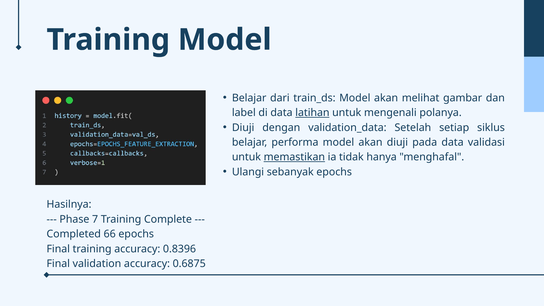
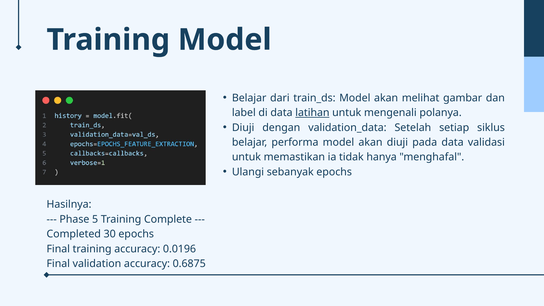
memastikan underline: present -> none (294, 157)
7: 7 -> 5 (95, 219)
66: 66 -> 30 (110, 234)
0.8396: 0.8396 -> 0.0196 (180, 249)
